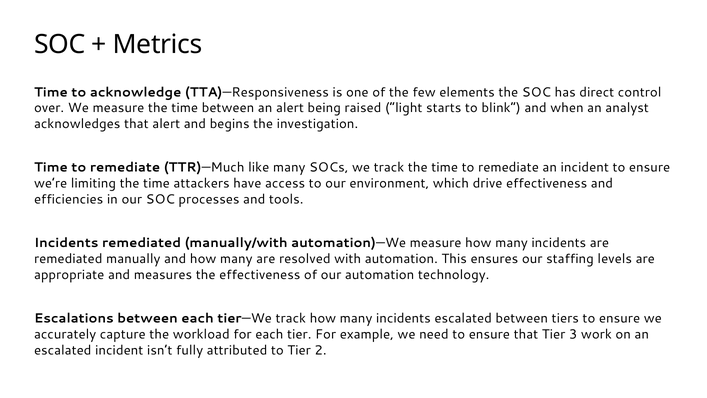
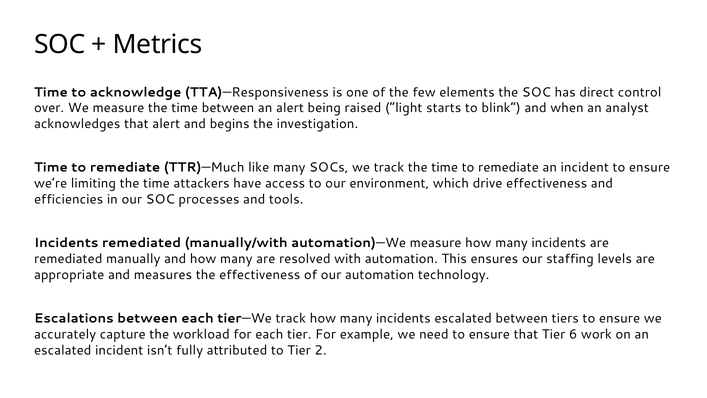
3: 3 -> 6 (573, 334)
